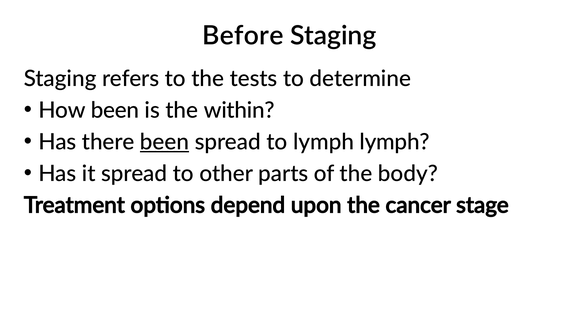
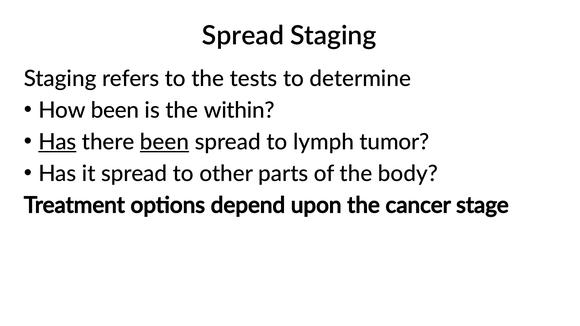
Before: Before -> Spread (243, 36)
Has underline: none -> present (57, 142)
lymph lymph: lymph -> tumor (395, 142)
